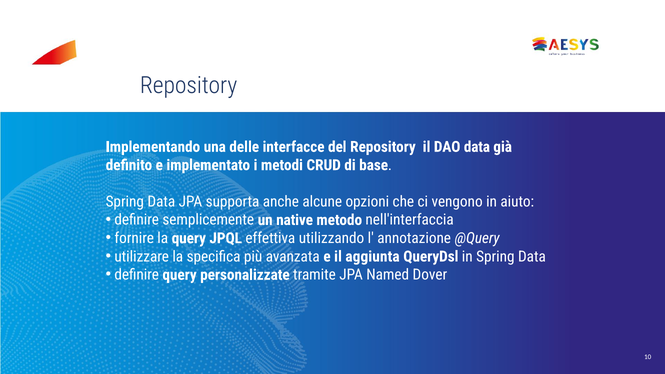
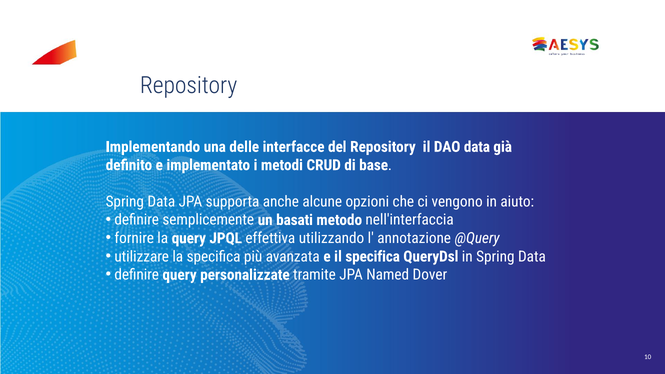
native: native -> basati (295, 220)
il aggiunta: aggiunta -> specifica (373, 257)
